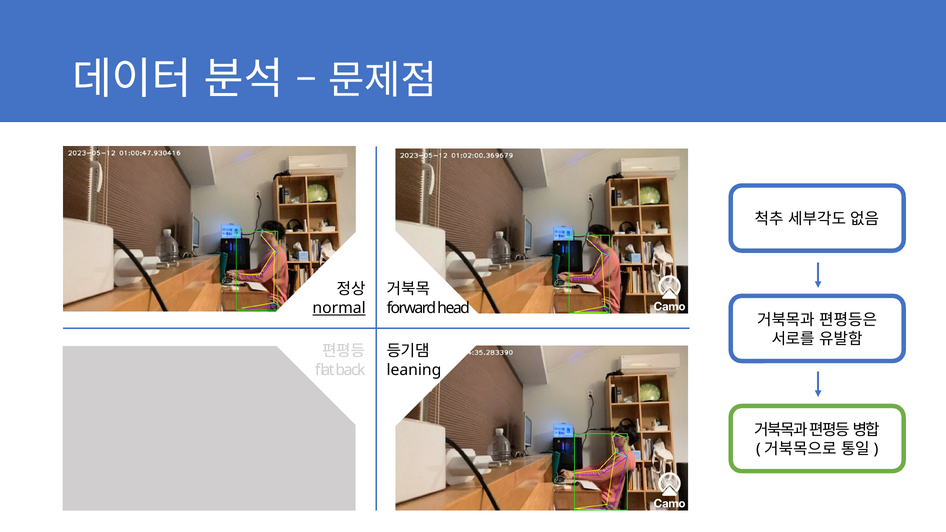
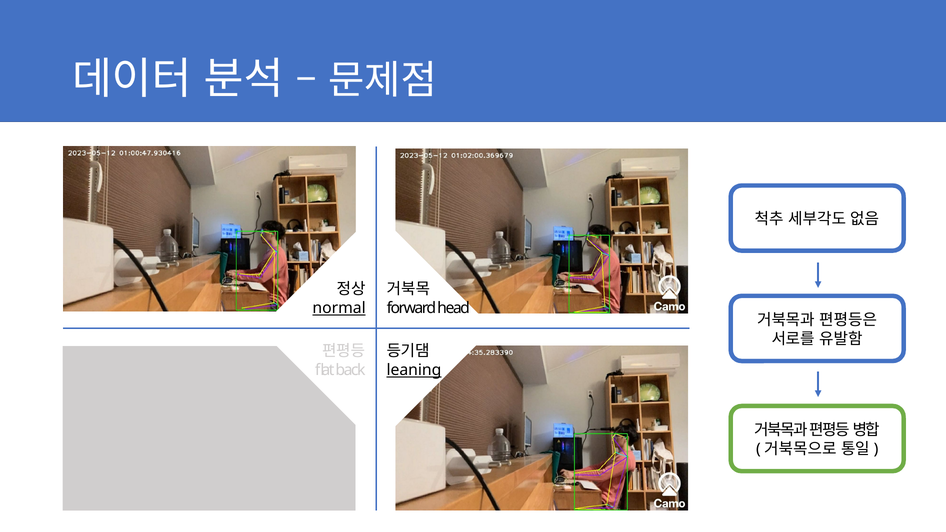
leaning underline: none -> present (414, 370)
